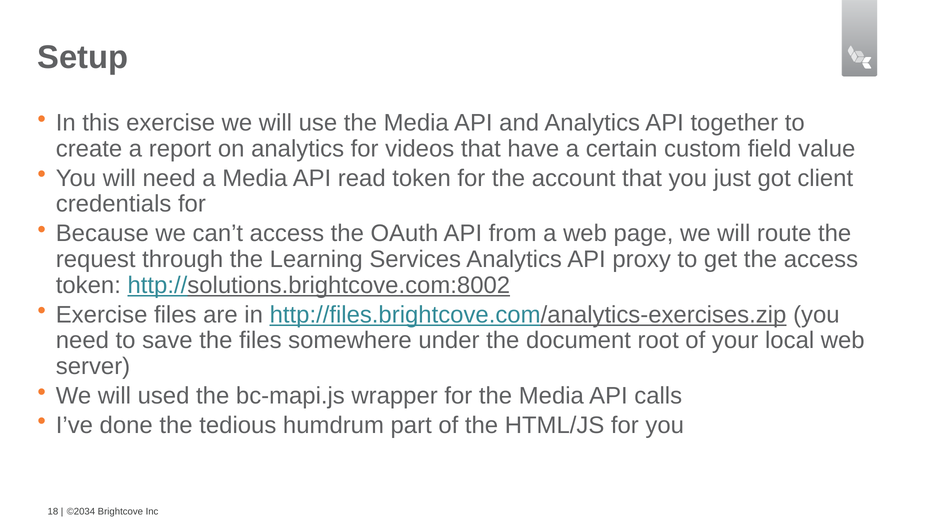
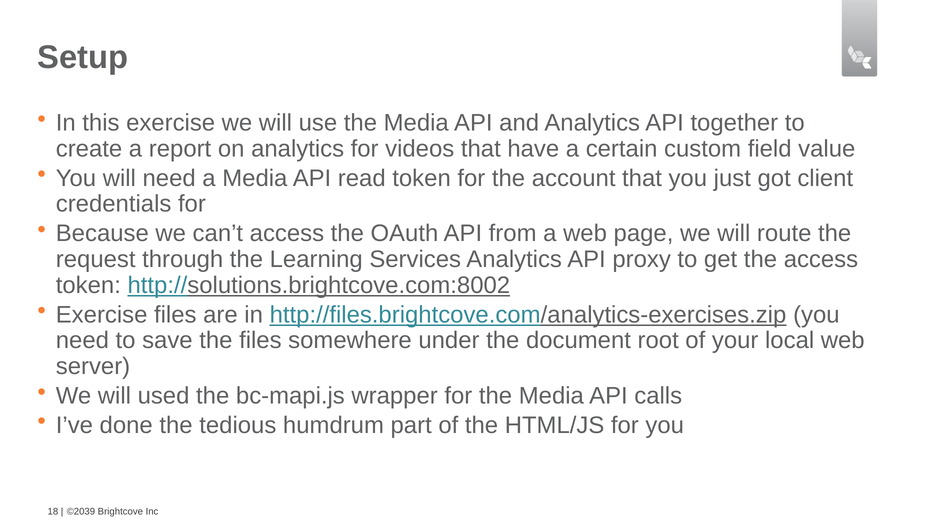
©2034: ©2034 -> ©2039 (81, 511)
